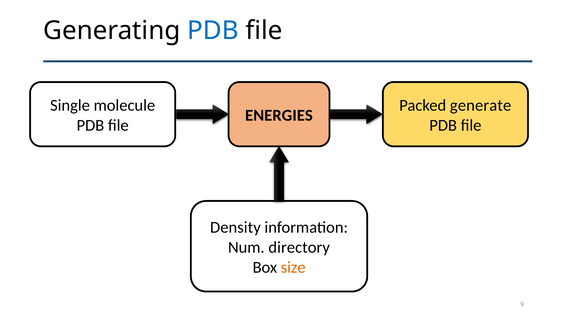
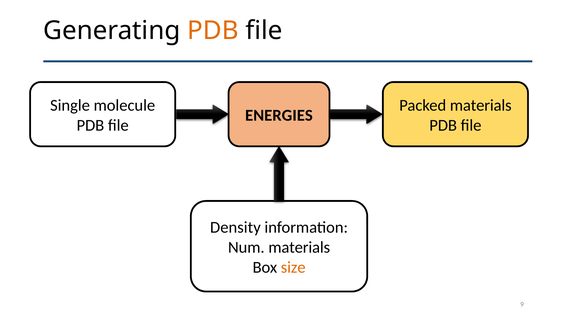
PDB colour: blue -> orange (213, 31)
Packed generate: generate -> materials (481, 105)
Num directory: directory -> materials (299, 247)
